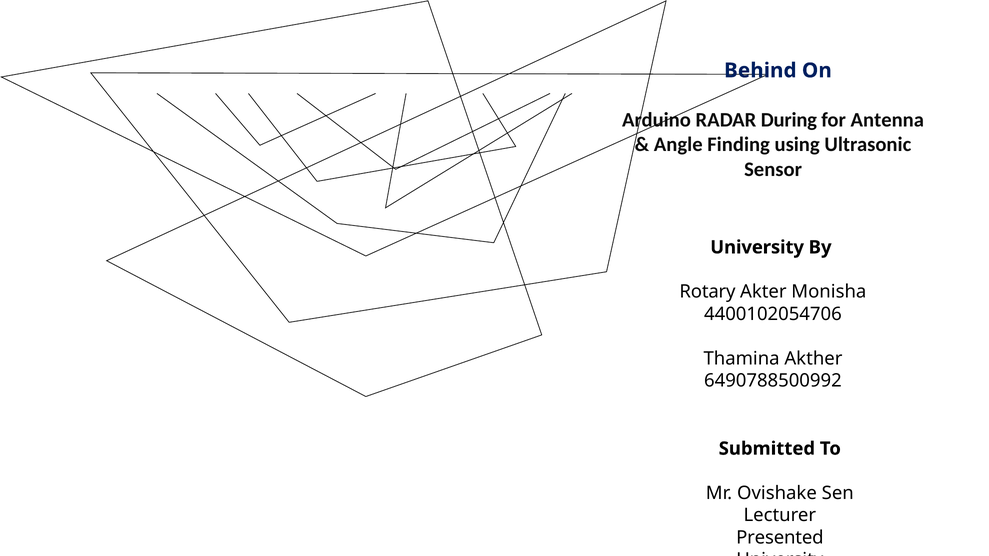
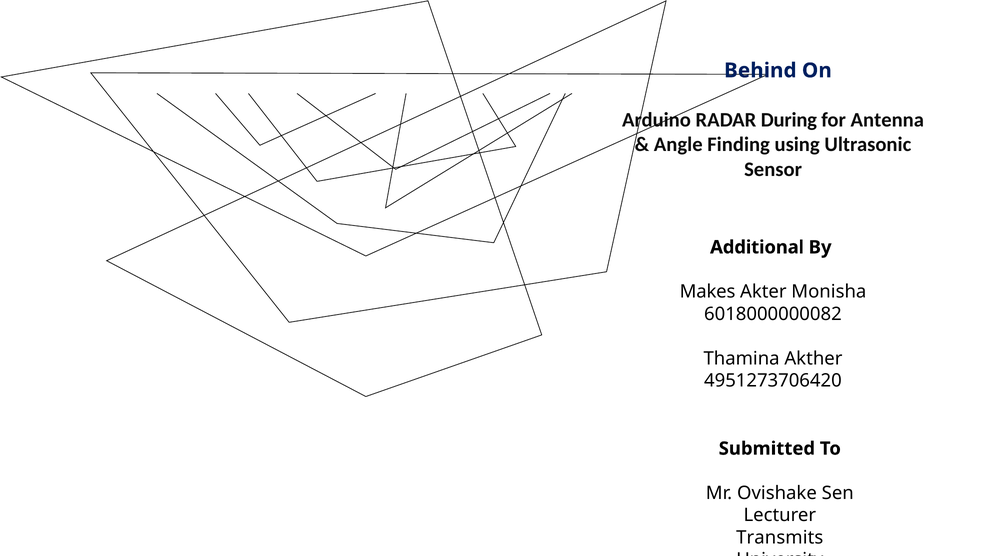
University: University -> Additional (757, 247)
Rotary: Rotary -> Makes (708, 292)
4400102054706: 4400102054706 -> 6018000000082 (773, 314)
6490788500992: 6490788500992 -> 4951273706420 (773, 381)
Presented: Presented -> Transmits (780, 538)
